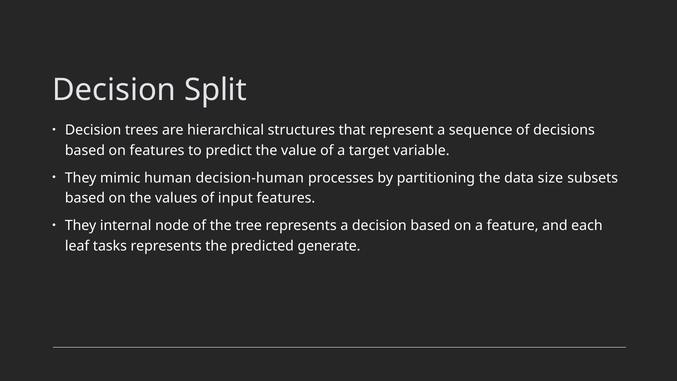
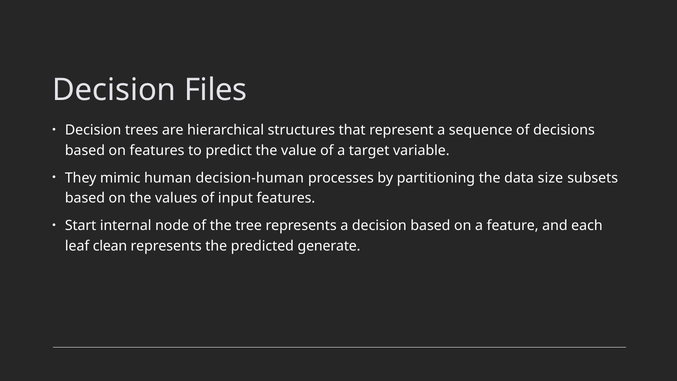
Split: Split -> Files (216, 90)
They: They -> Start (81, 225)
tasks: tasks -> clean (110, 246)
